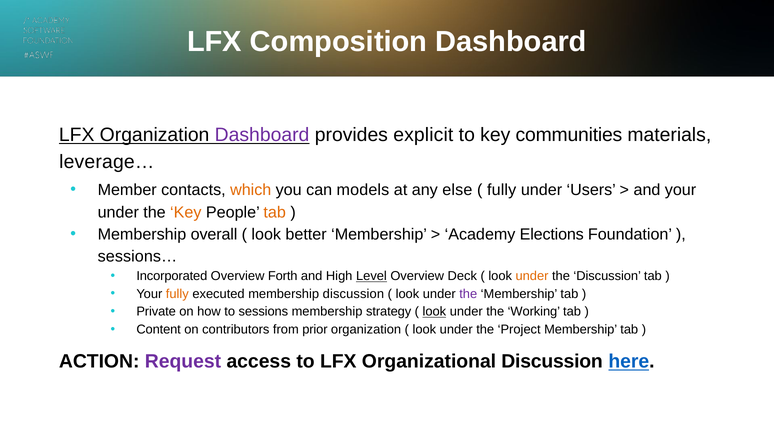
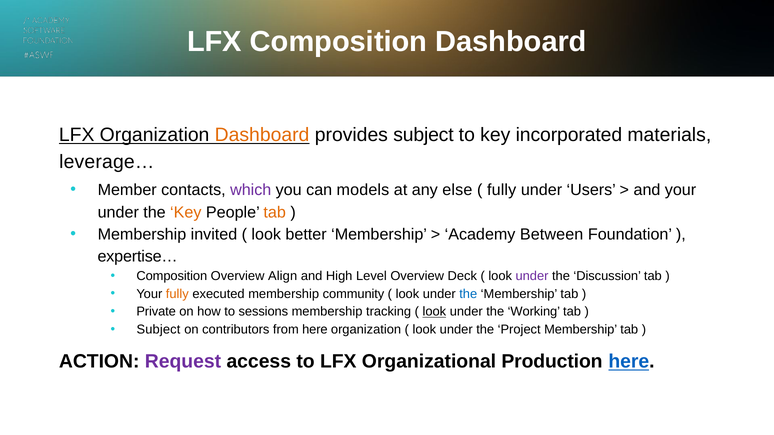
Dashboard colour: purple -> orange (262, 135)
provides explicit: explicit -> subject (423, 135)
communities: communities -> incorporated (569, 135)
which colour: orange -> purple (251, 190)
overall: overall -> invited (214, 235)
Elections: Elections -> Between (552, 235)
sessions…: sessions… -> expertise… (138, 257)
Incorporated: Incorporated -> Composition (172, 276)
Forth: Forth -> Align (283, 276)
Level underline: present -> none (371, 276)
under colour: orange -> purple (532, 276)
membership discussion: discussion -> community (353, 294)
the colour: purple -> blue (468, 294)
strategy: strategy -> tracking (389, 312)
Content: Content -> Subject (158, 330)
from prior: prior -> here (315, 330)
Organizational Discussion: Discussion -> Production (552, 362)
